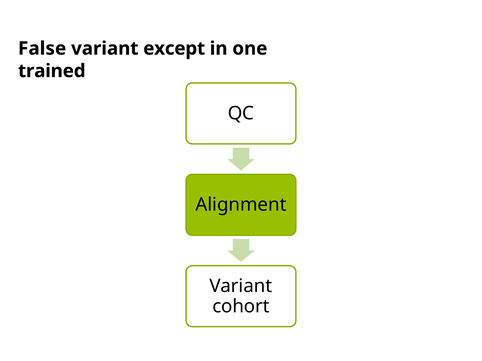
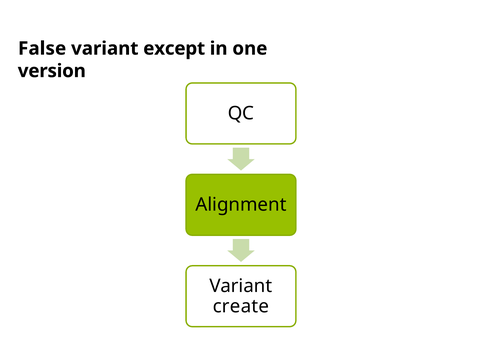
trained: trained -> version (52, 71)
cohort: cohort -> create (241, 307)
